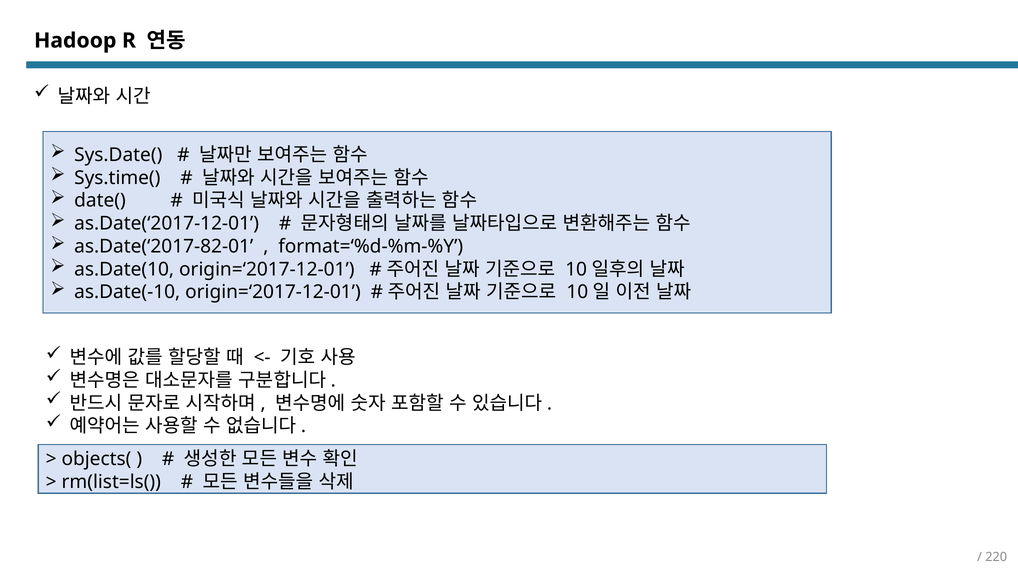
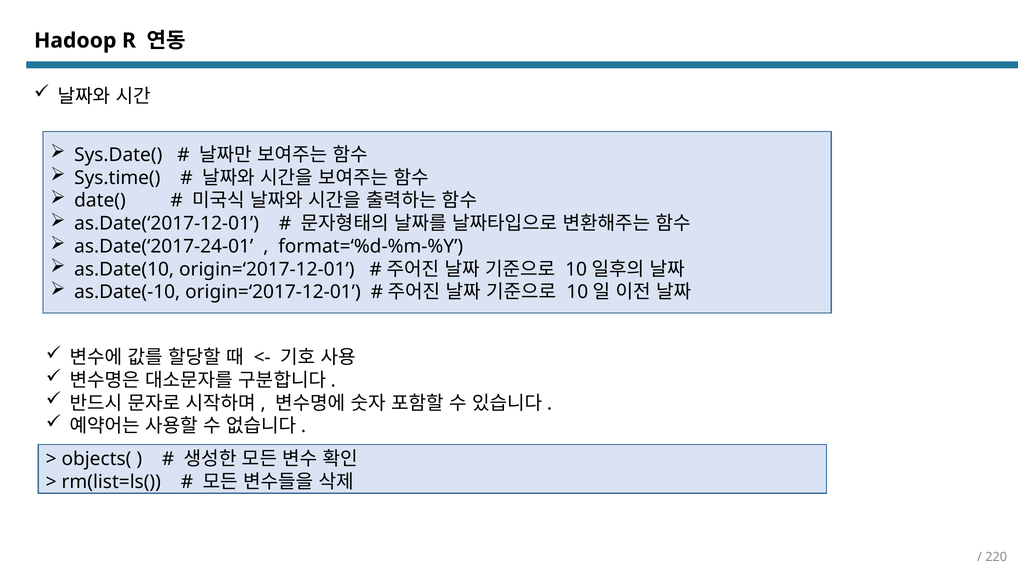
as.Date(‘2017-82-01: as.Date(‘2017-82-01 -> as.Date(‘2017-24-01 (164, 247)
